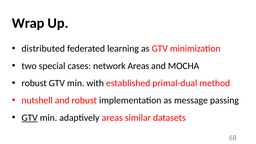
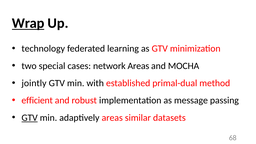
Wrap underline: none -> present (28, 23)
distributed: distributed -> technology (43, 49)
robust: robust -> jointly (34, 83)
nutshell: nutshell -> efficient (37, 100)
